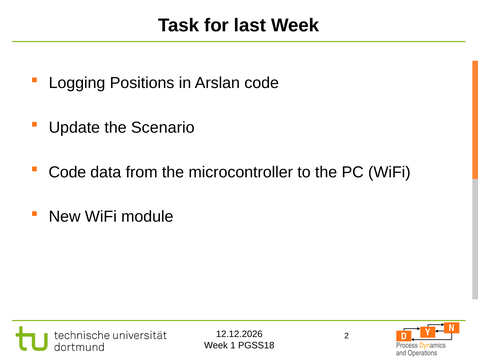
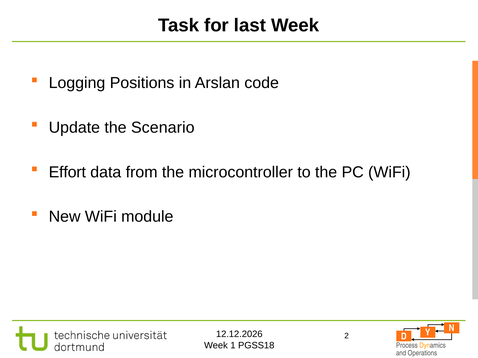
Code: Code -> Effort (67, 172)
